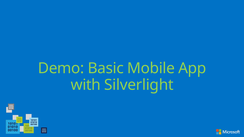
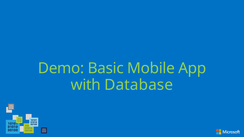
Silverlight: Silverlight -> Database (139, 85)
